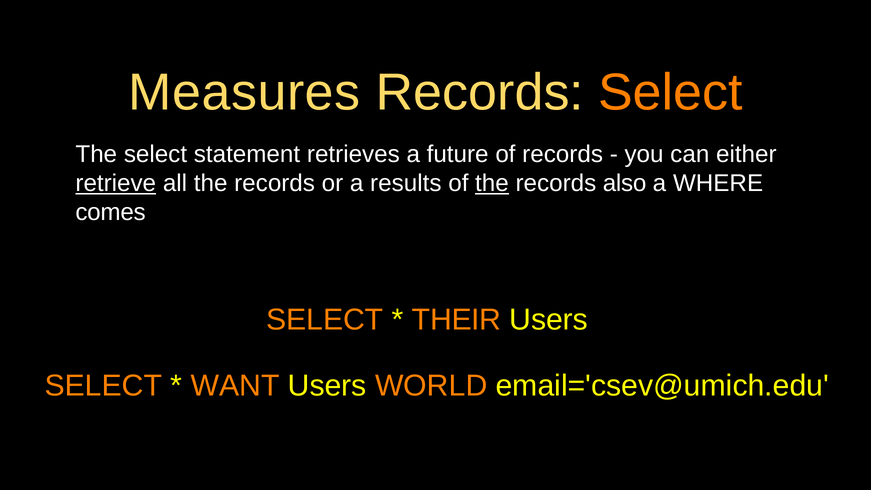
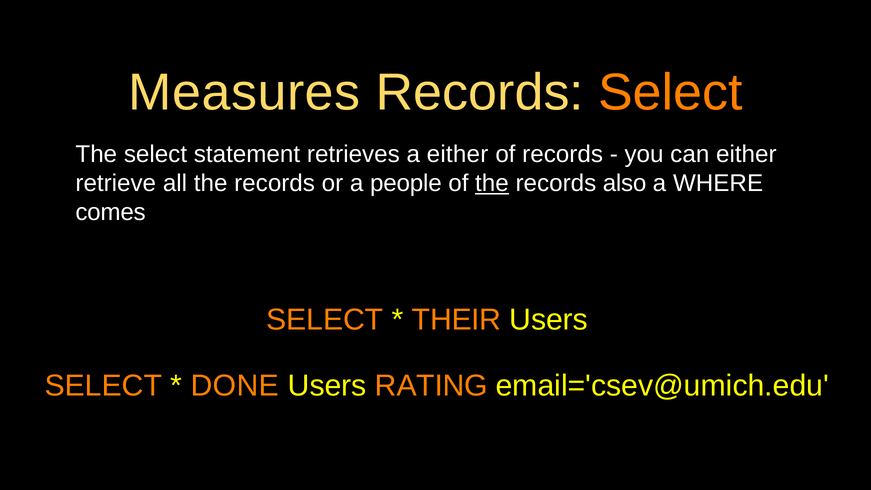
a future: future -> either (458, 154)
retrieve underline: present -> none (116, 183)
results: results -> people (406, 183)
WANT: WANT -> DONE (235, 386)
WORLD: WORLD -> RATING (431, 386)
